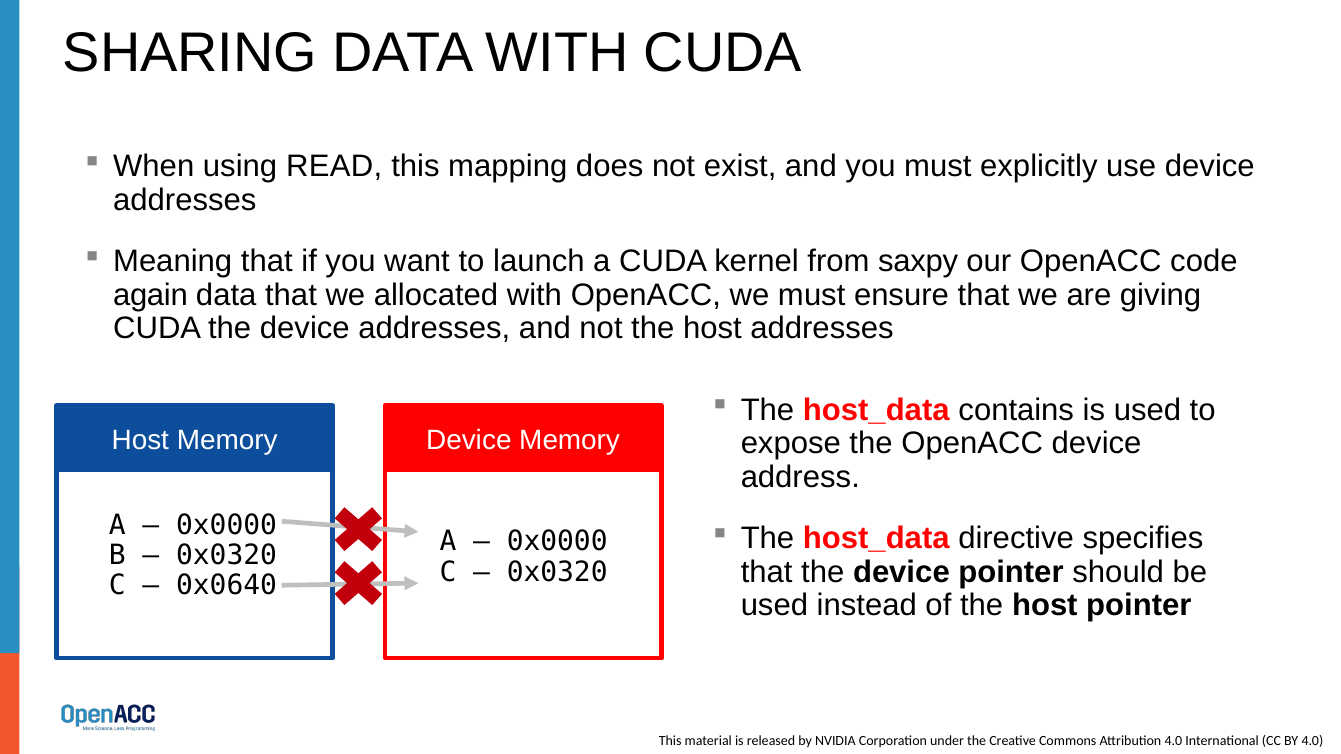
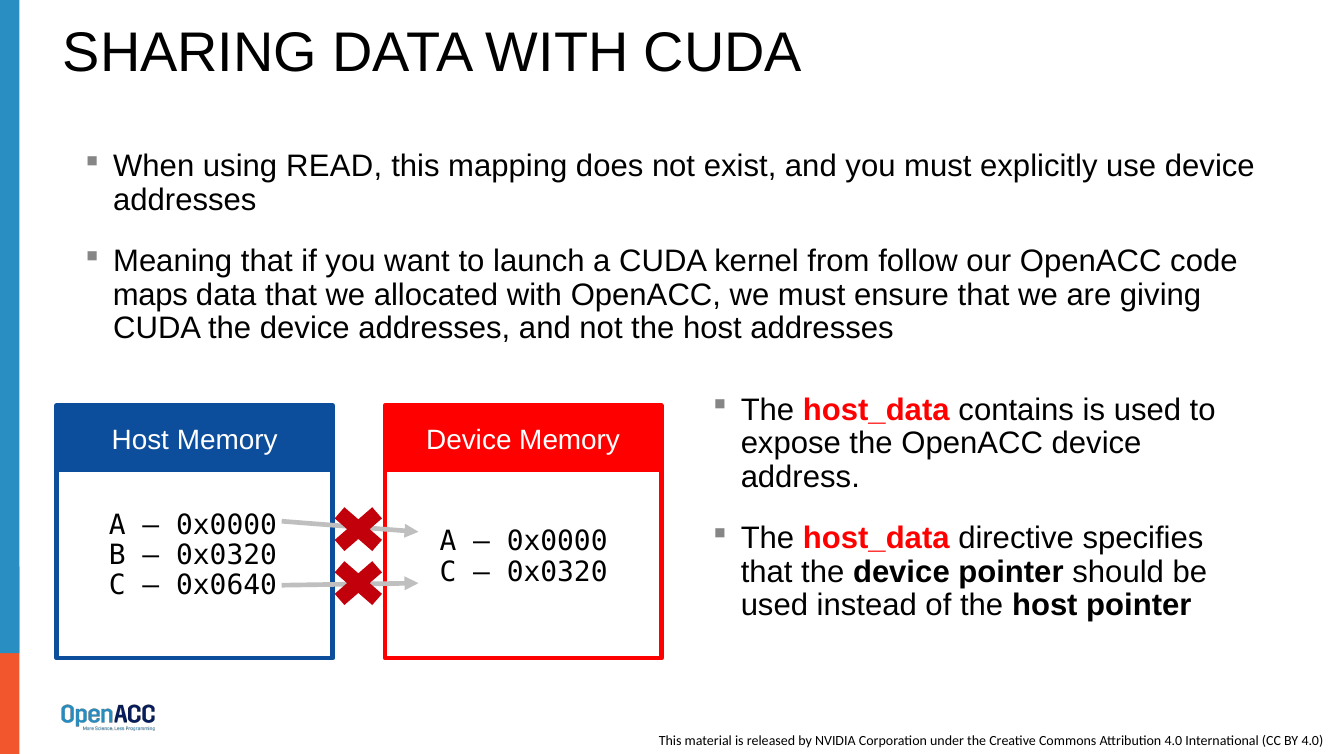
saxpy: saxpy -> follow (918, 262)
again: again -> maps (150, 295)
